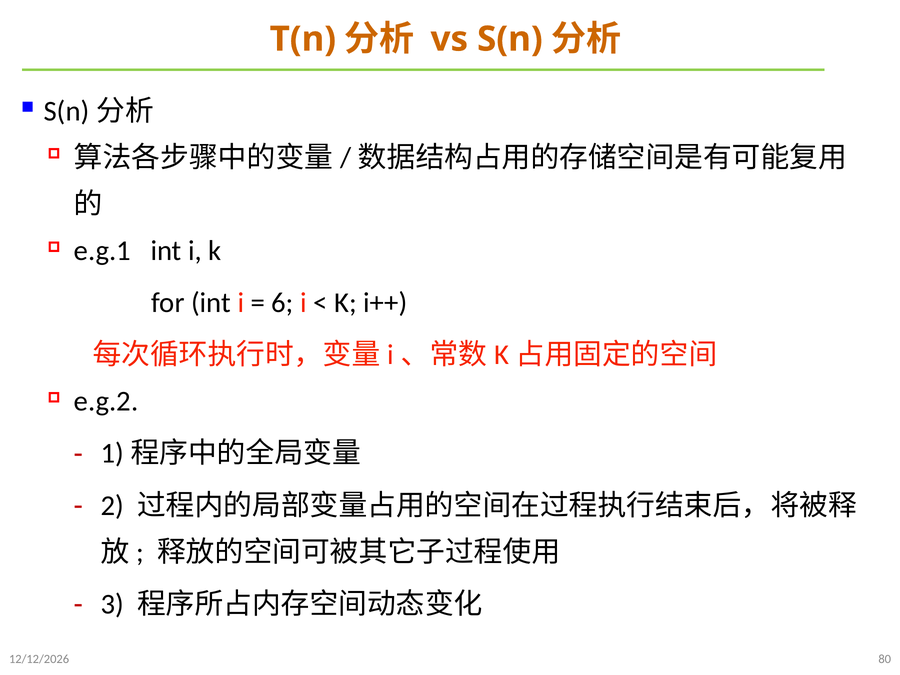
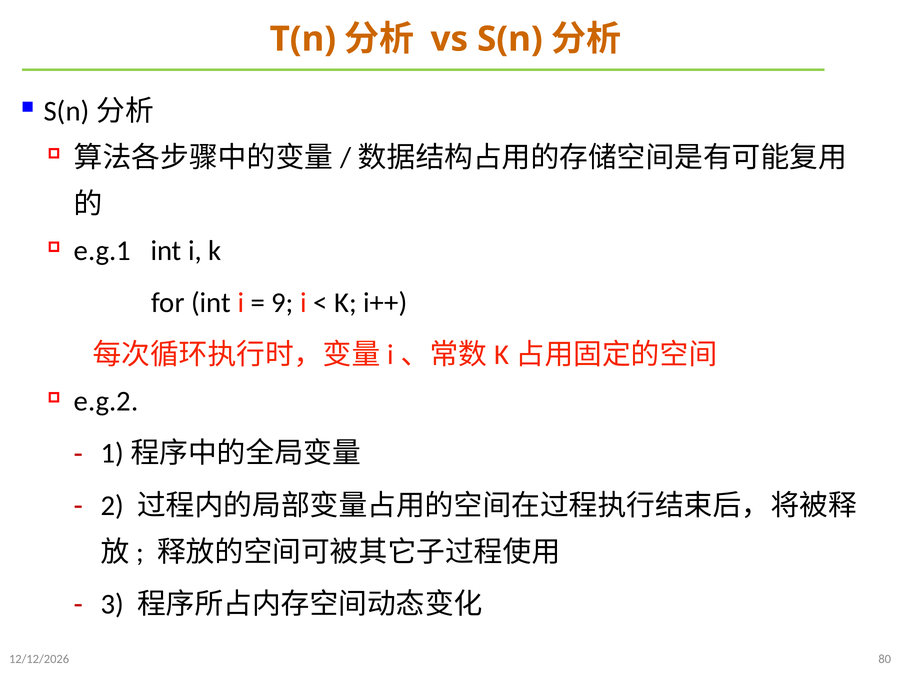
6: 6 -> 9 (283, 303)
